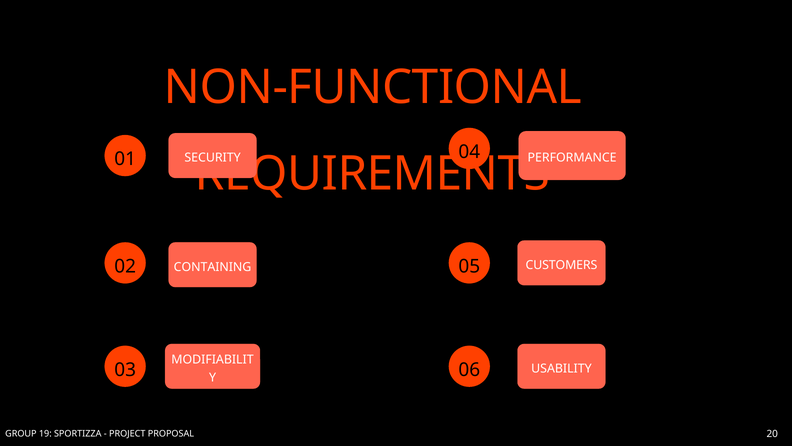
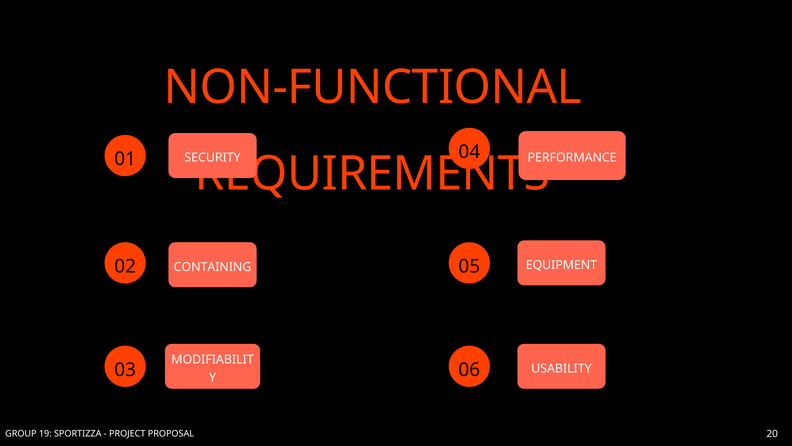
CUSTOMERS: CUSTOMERS -> EQUIPMENT (561, 265)
